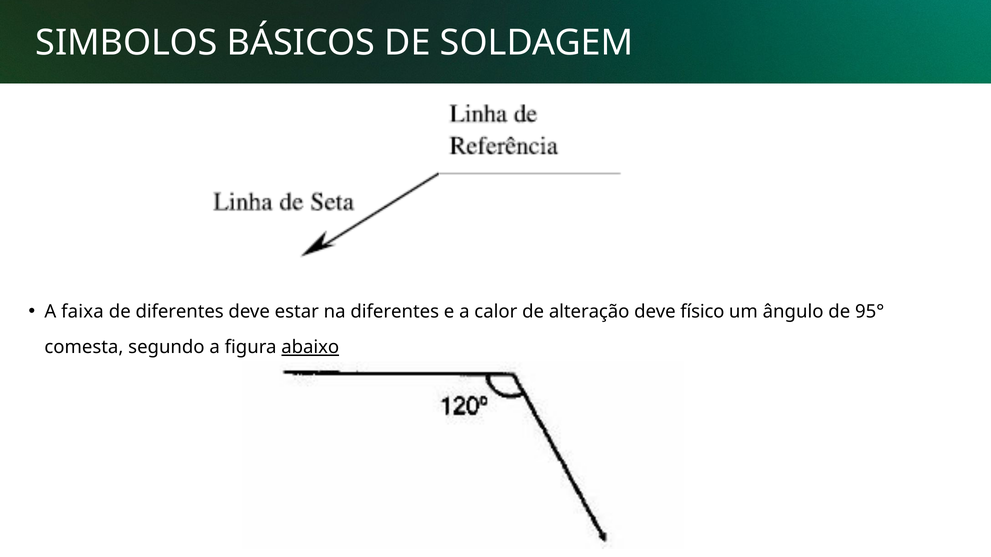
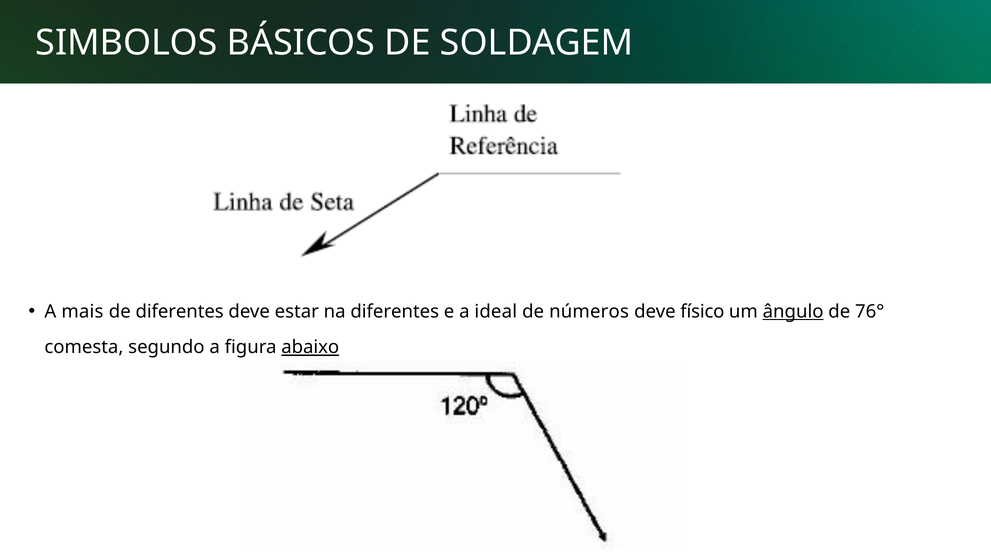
faixa: faixa -> mais (82, 312)
calor: calor -> ideal (496, 312)
alteração: alteração -> números (589, 312)
ângulo underline: none -> present (793, 312)
95°: 95° -> 76° (870, 312)
